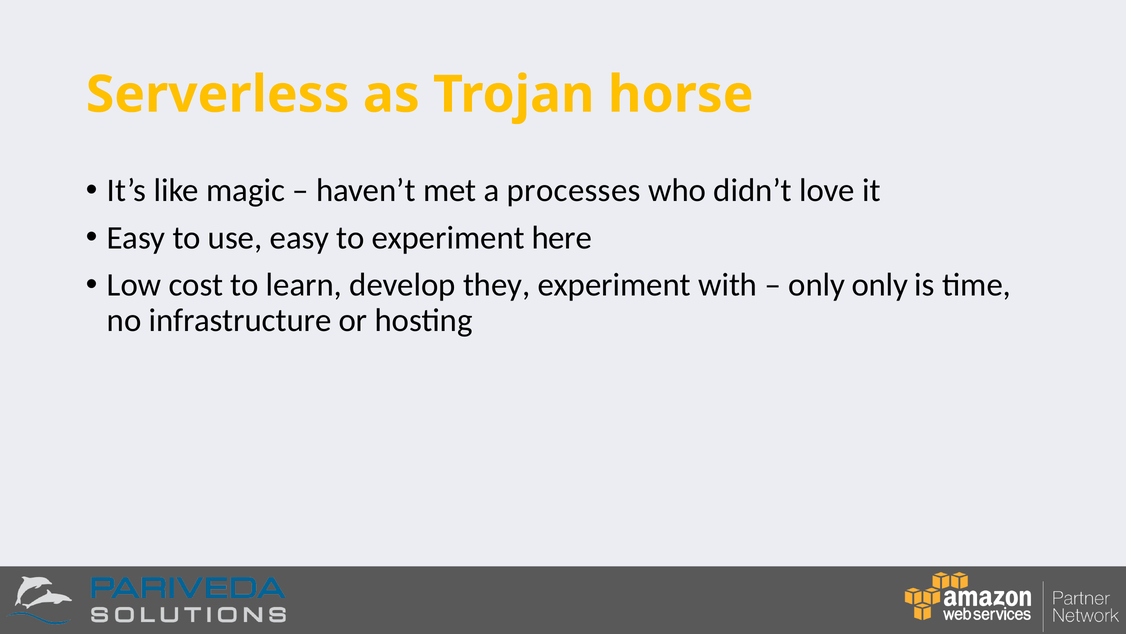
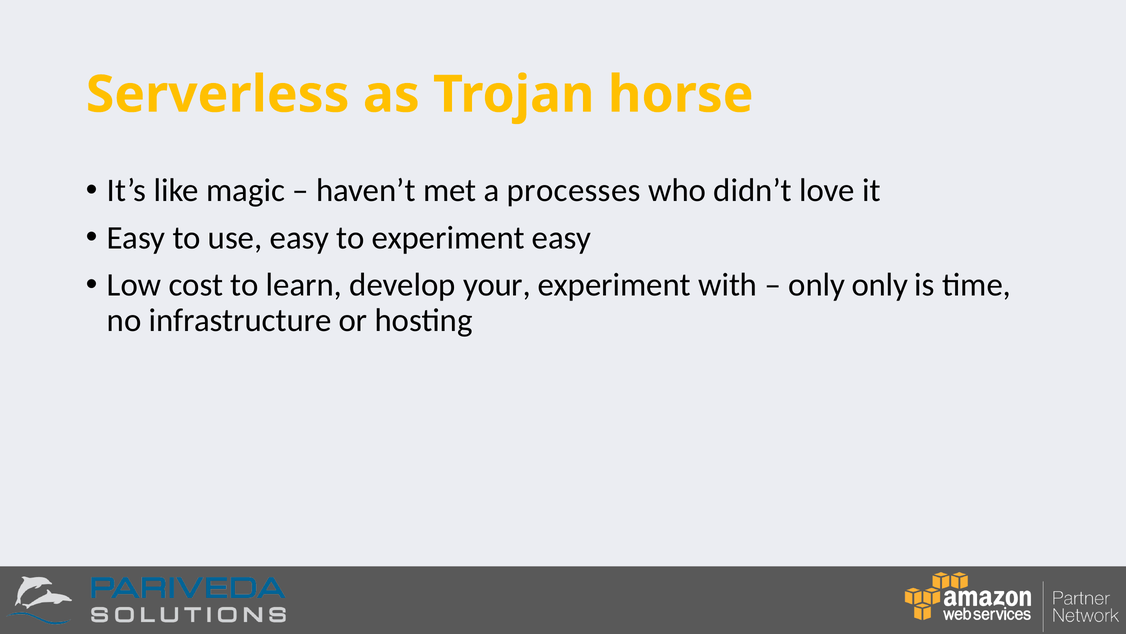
experiment here: here -> easy (562, 238)
they: they -> your (497, 285)
